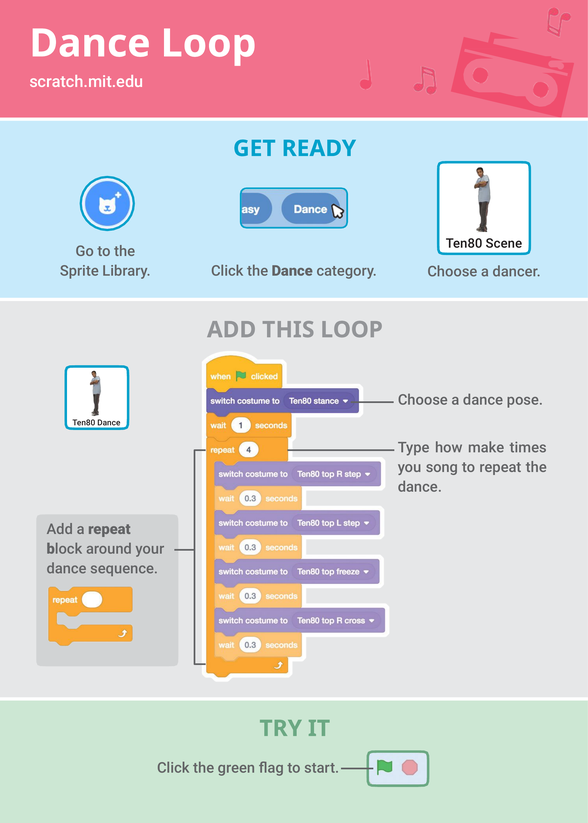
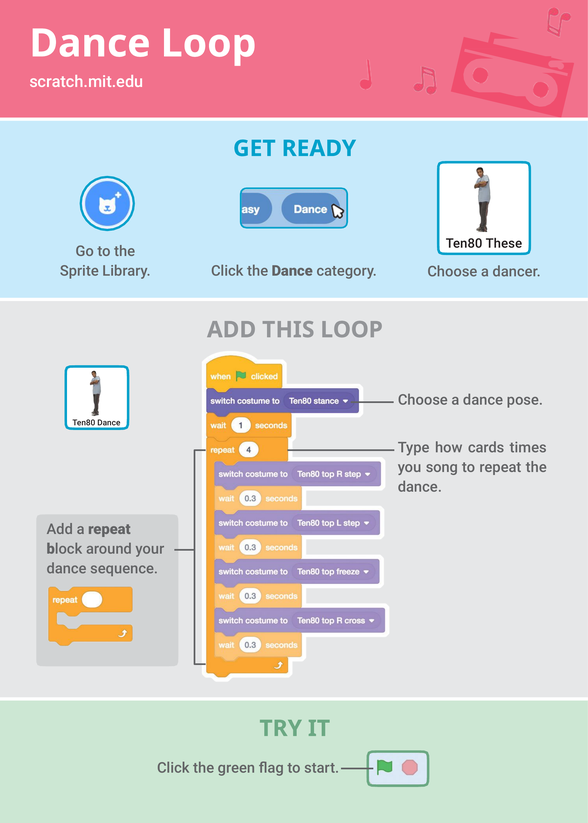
Scene: Scene -> These (504, 243)
make: make -> cards (486, 448)
